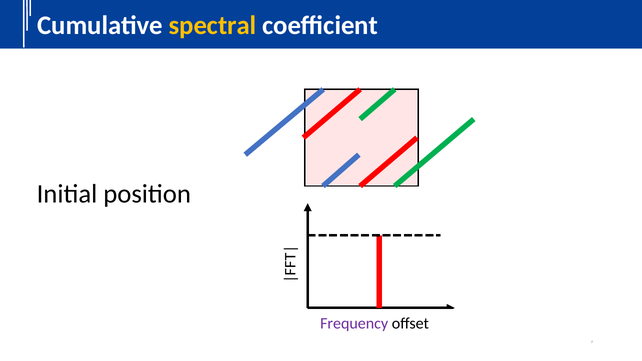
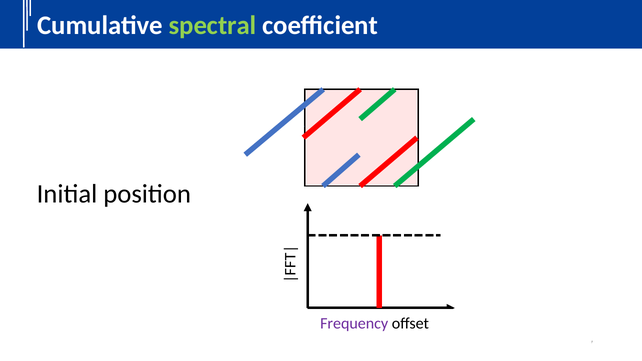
spectral colour: yellow -> light green (213, 25)
